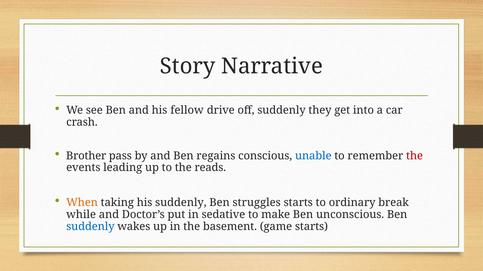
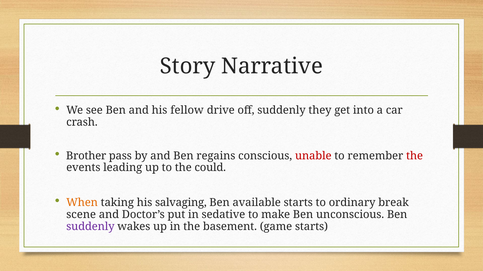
unable colour: blue -> red (313, 156)
reads: reads -> could (210, 168)
his suddenly: suddenly -> salvaging (181, 203)
struggles: struggles -> available (257, 203)
while: while -> scene (81, 215)
suddenly colour: blue -> purple (90, 227)
